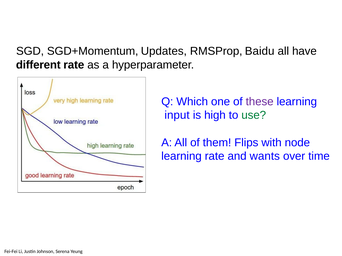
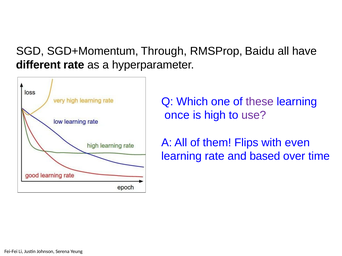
Updates: Updates -> Through (164, 51)
input: input -> once (177, 115)
use colour: green -> purple (254, 115)
node: node -> even (297, 143)
wants: wants -> based (265, 156)
